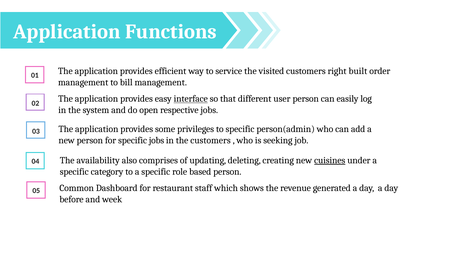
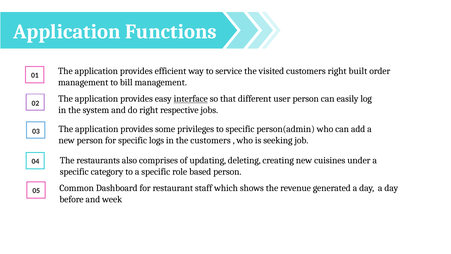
do open: open -> right (149, 110)
specific jobs: jobs -> logs (157, 140)
availability: availability -> restaurants (98, 160)
cuisines underline: present -> none (330, 160)
